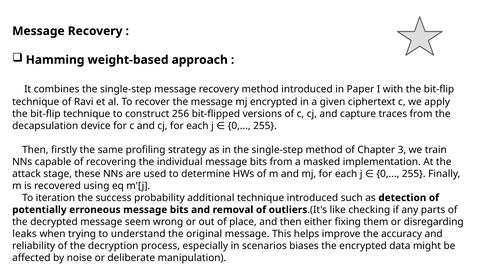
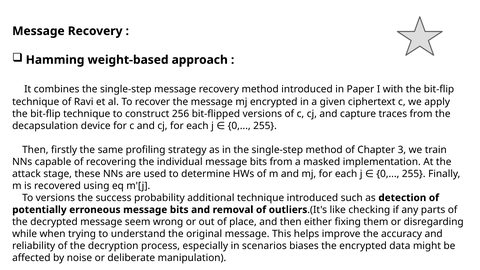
To iteration: iteration -> versions (55, 198)
leaks: leaks -> while (25, 234)
